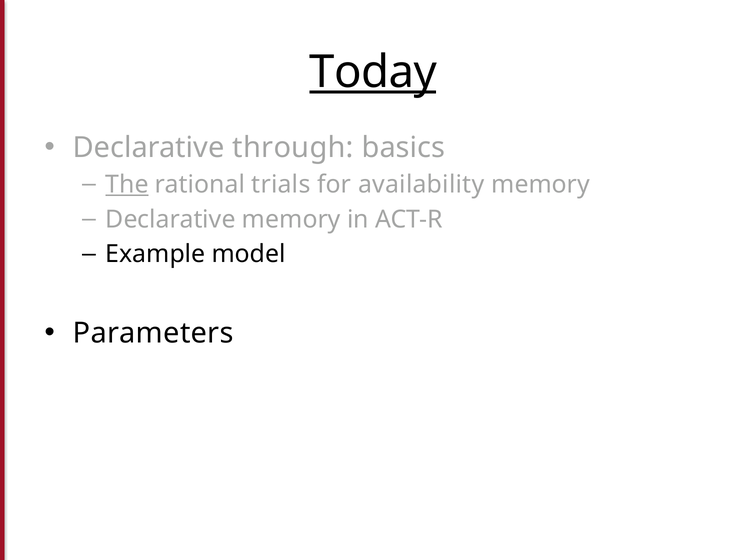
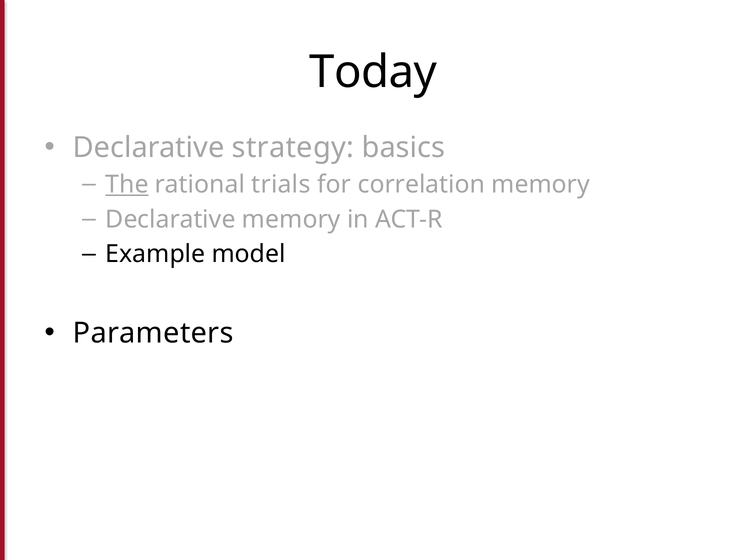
Today underline: present -> none (373, 72)
through: through -> strategy (293, 147)
availability: availability -> correlation (421, 184)
